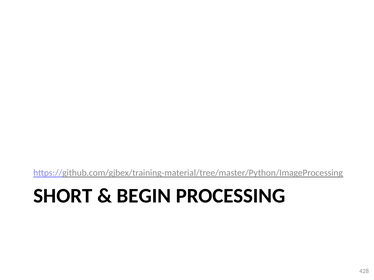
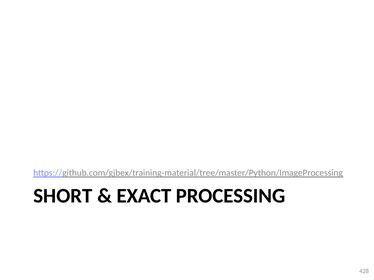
BEGIN: BEGIN -> EXACT (144, 196)
